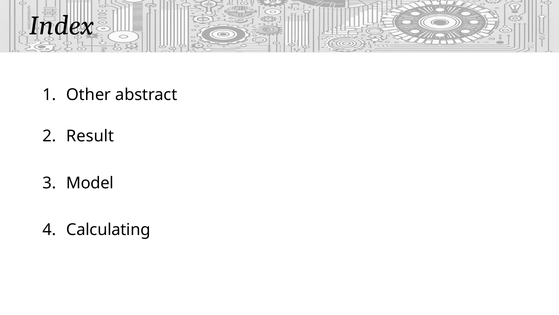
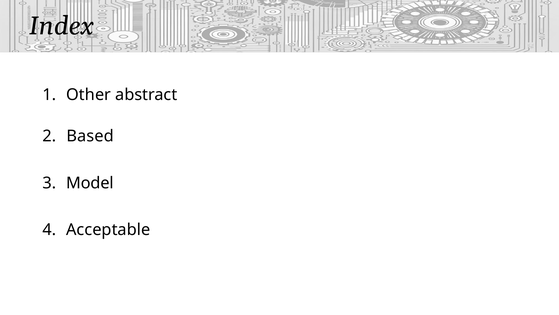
Result: Result -> Based (90, 136)
Calculating: Calculating -> Acceptable (108, 229)
